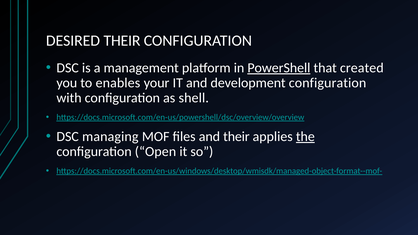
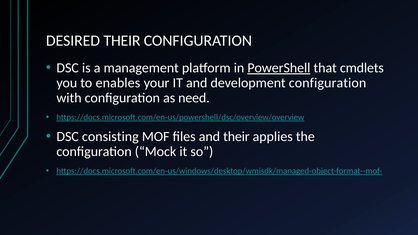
created: created -> cmdlets (362, 68)
shell: shell -> need (194, 98)
managing: managing -> consisting (110, 137)
the underline: present -> none (305, 137)
Open: Open -> Mock (156, 152)
